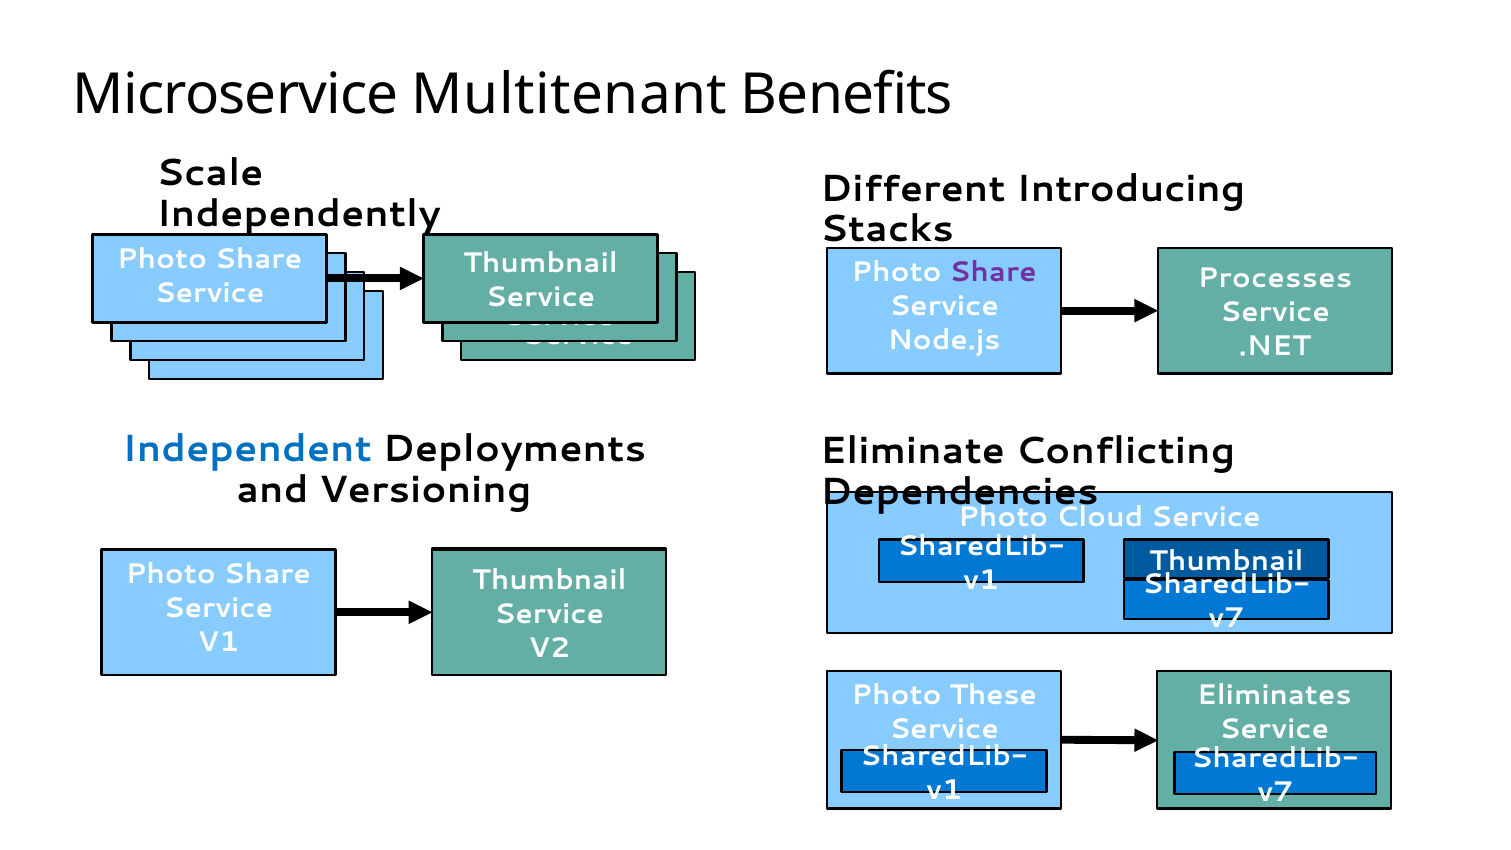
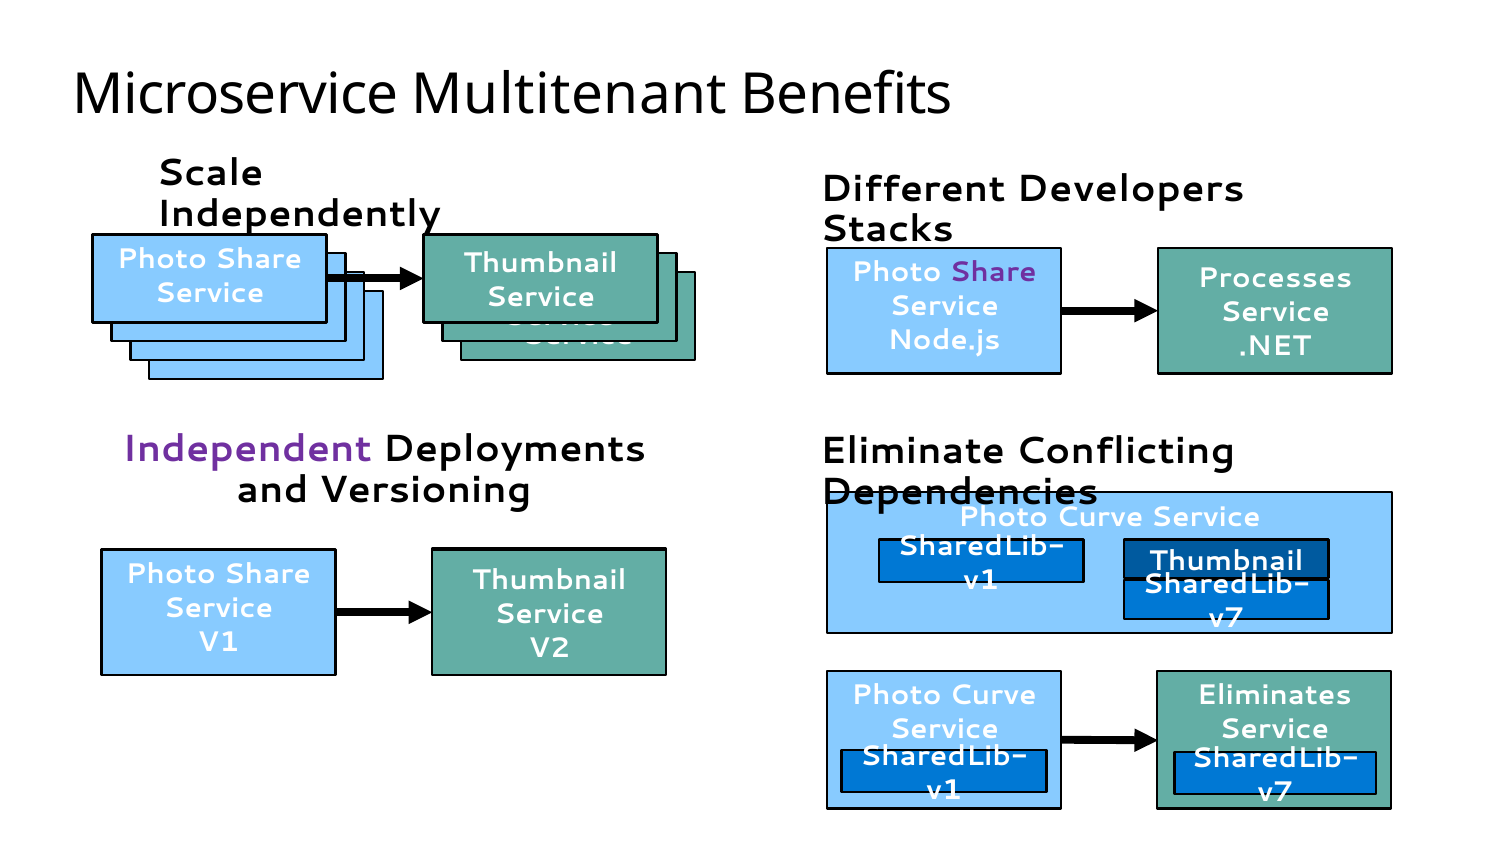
Introducing: Introducing -> Developers (1130, 189)
Independent colour: blue -> purple (247, 449)
Cloud: Cloud -> Curve (1100, 517)
These: These -> Curve (993, 695)
